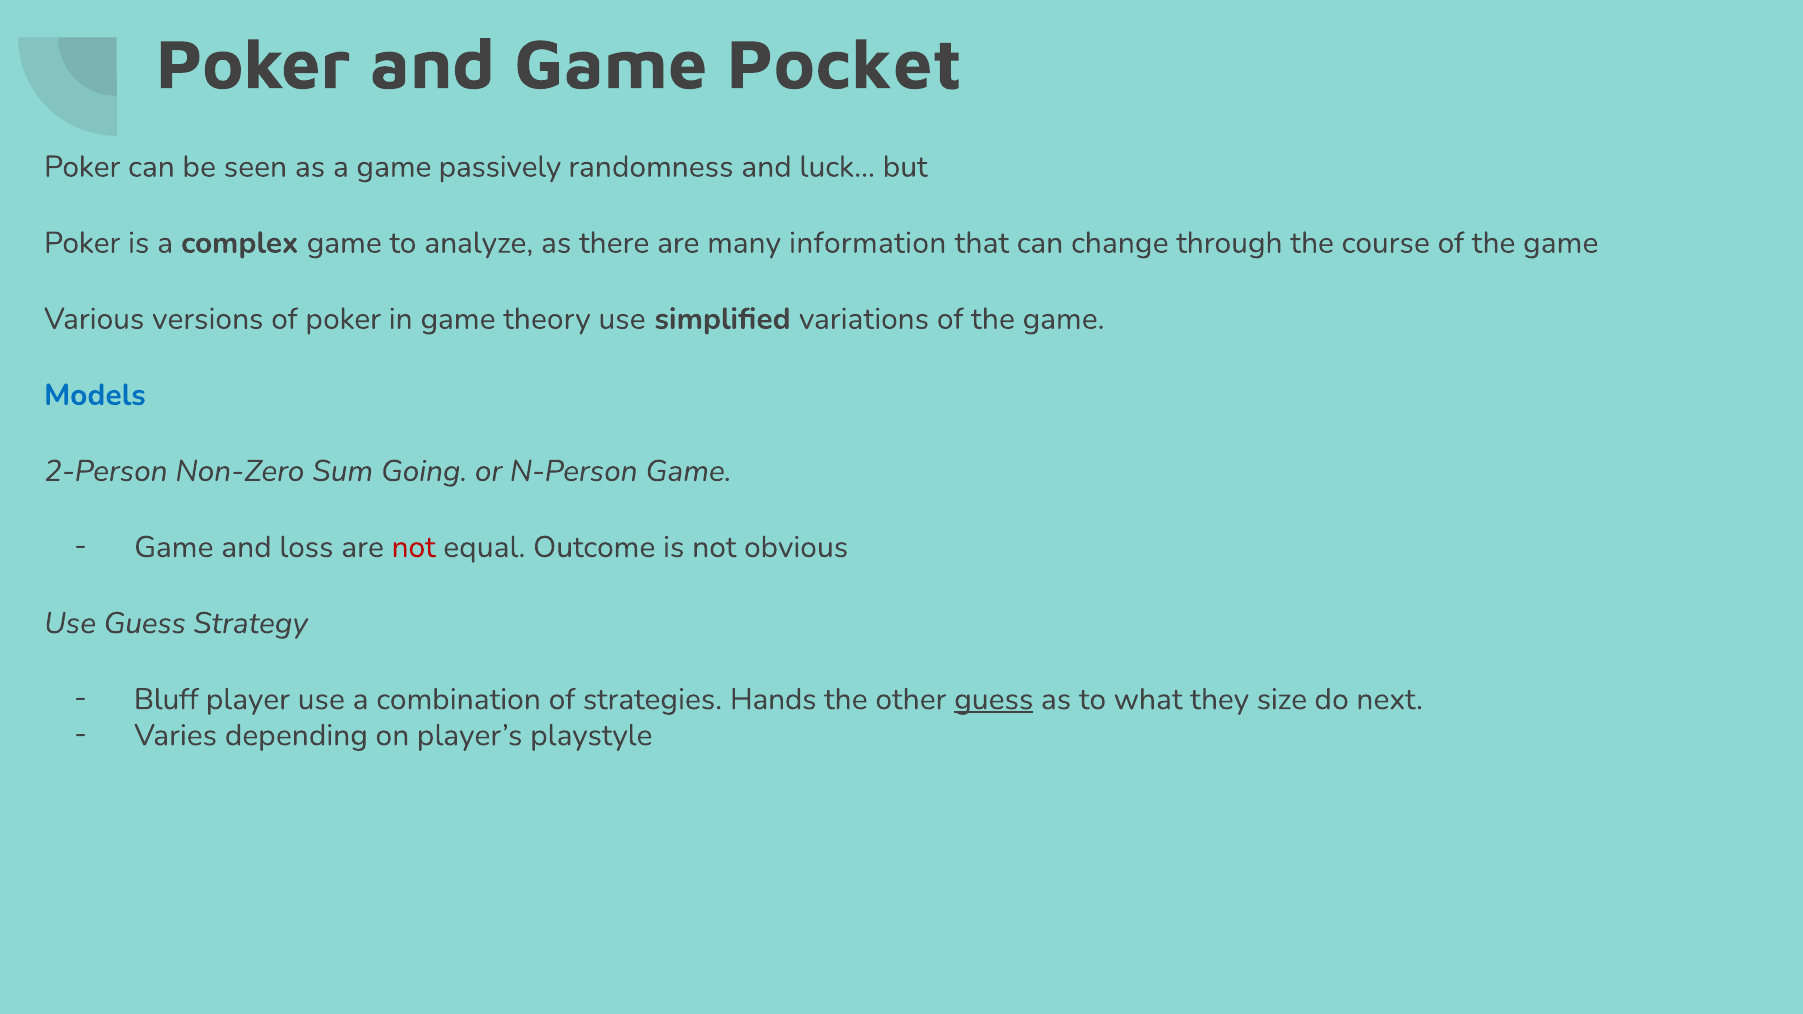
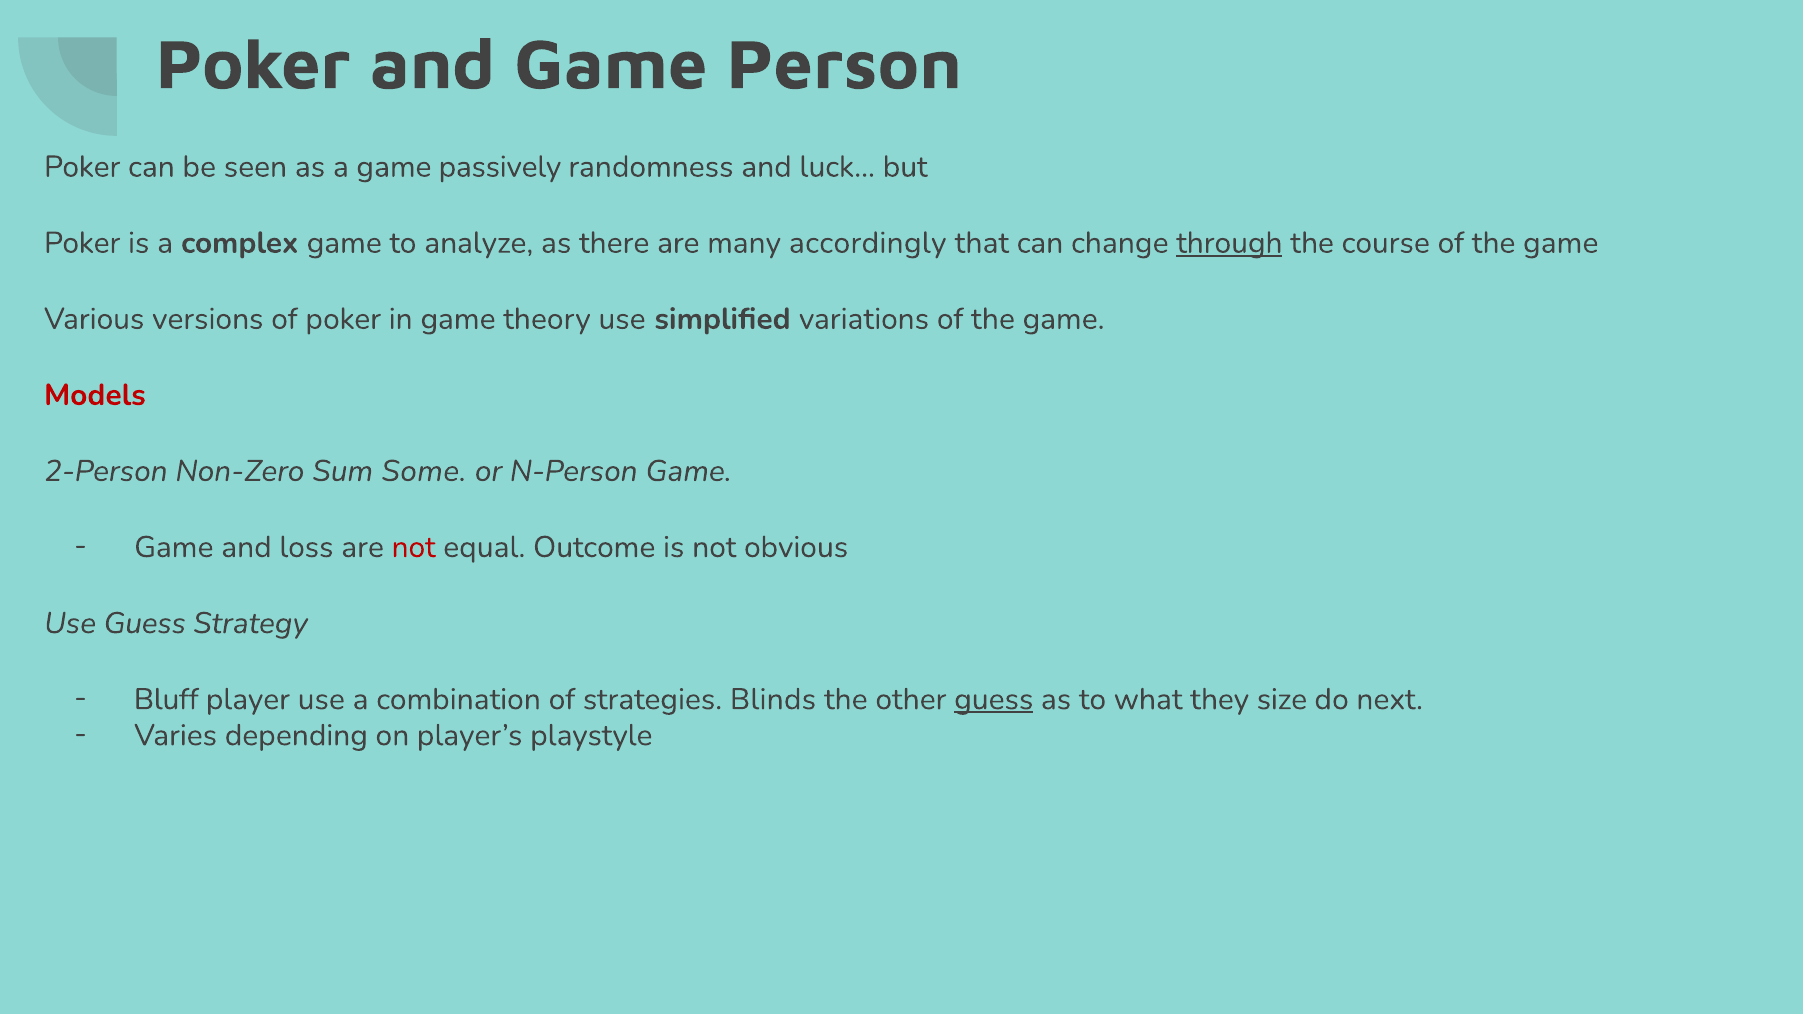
Pocket: Pocket -> Person (844, 65)
information: information -> accordingly (868, 243)
through underline: none -> present (1229, 243)
Models colour: blue -> red (95, 395)
Going: Going -> Some (424, 471)
Hands: Hands -> Blinds (773, 699)
